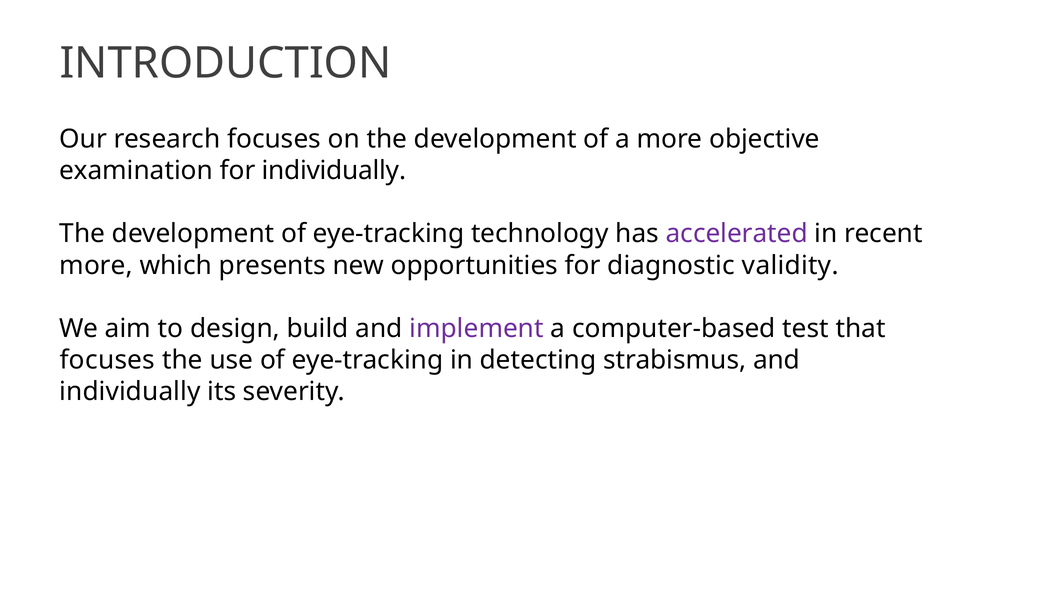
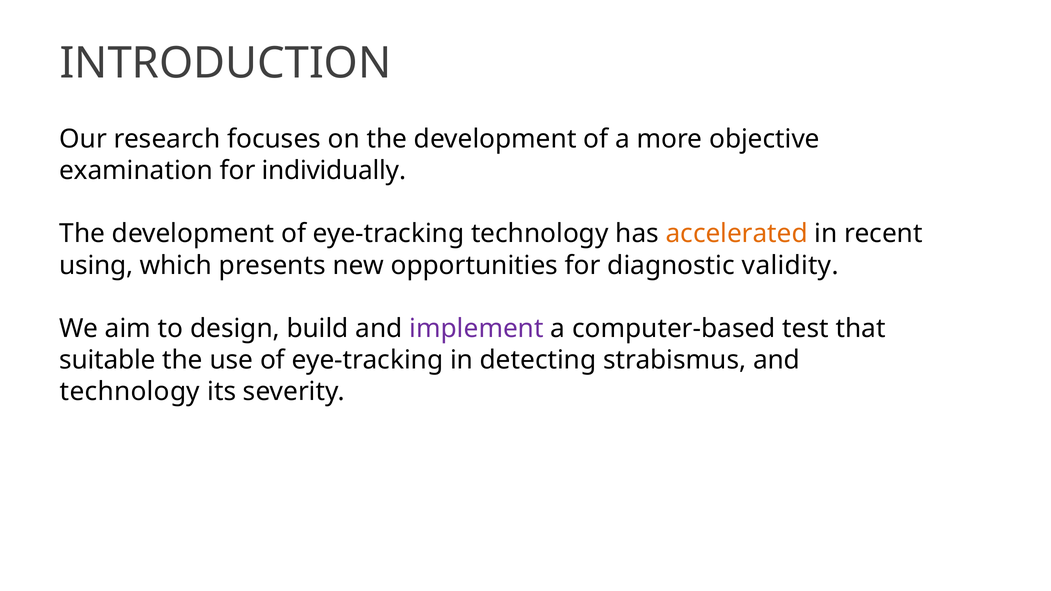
accelerated colour: purple -> orange (737, 234)
more: more -> using (96, 265)
focuses: focuses -> suitable (108, 360)
individually: individually -> technology (130, 392)
